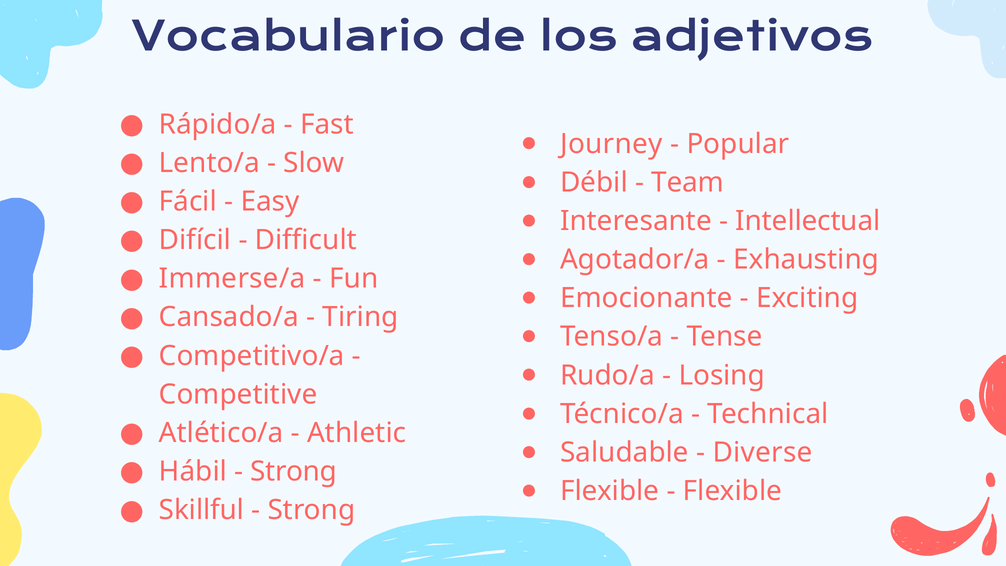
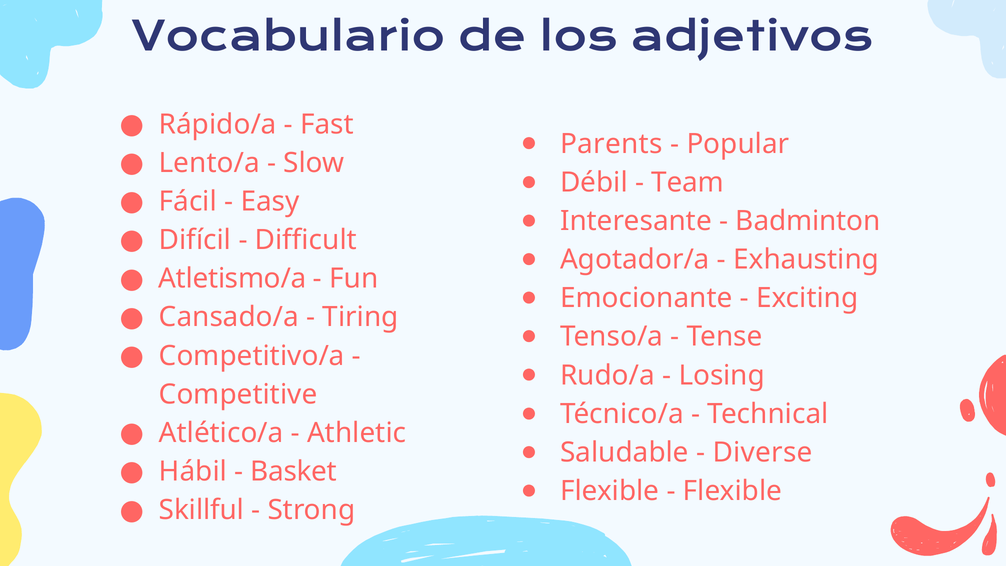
Journey: Journey -> Parents (611, 144)
Intellectual: Intellectual -> Badminton (808, 221)
Immerse/a: Immerse/a -> Atletismo/a (232, 279)
Strong: Strong -> Basket (294, 471)
